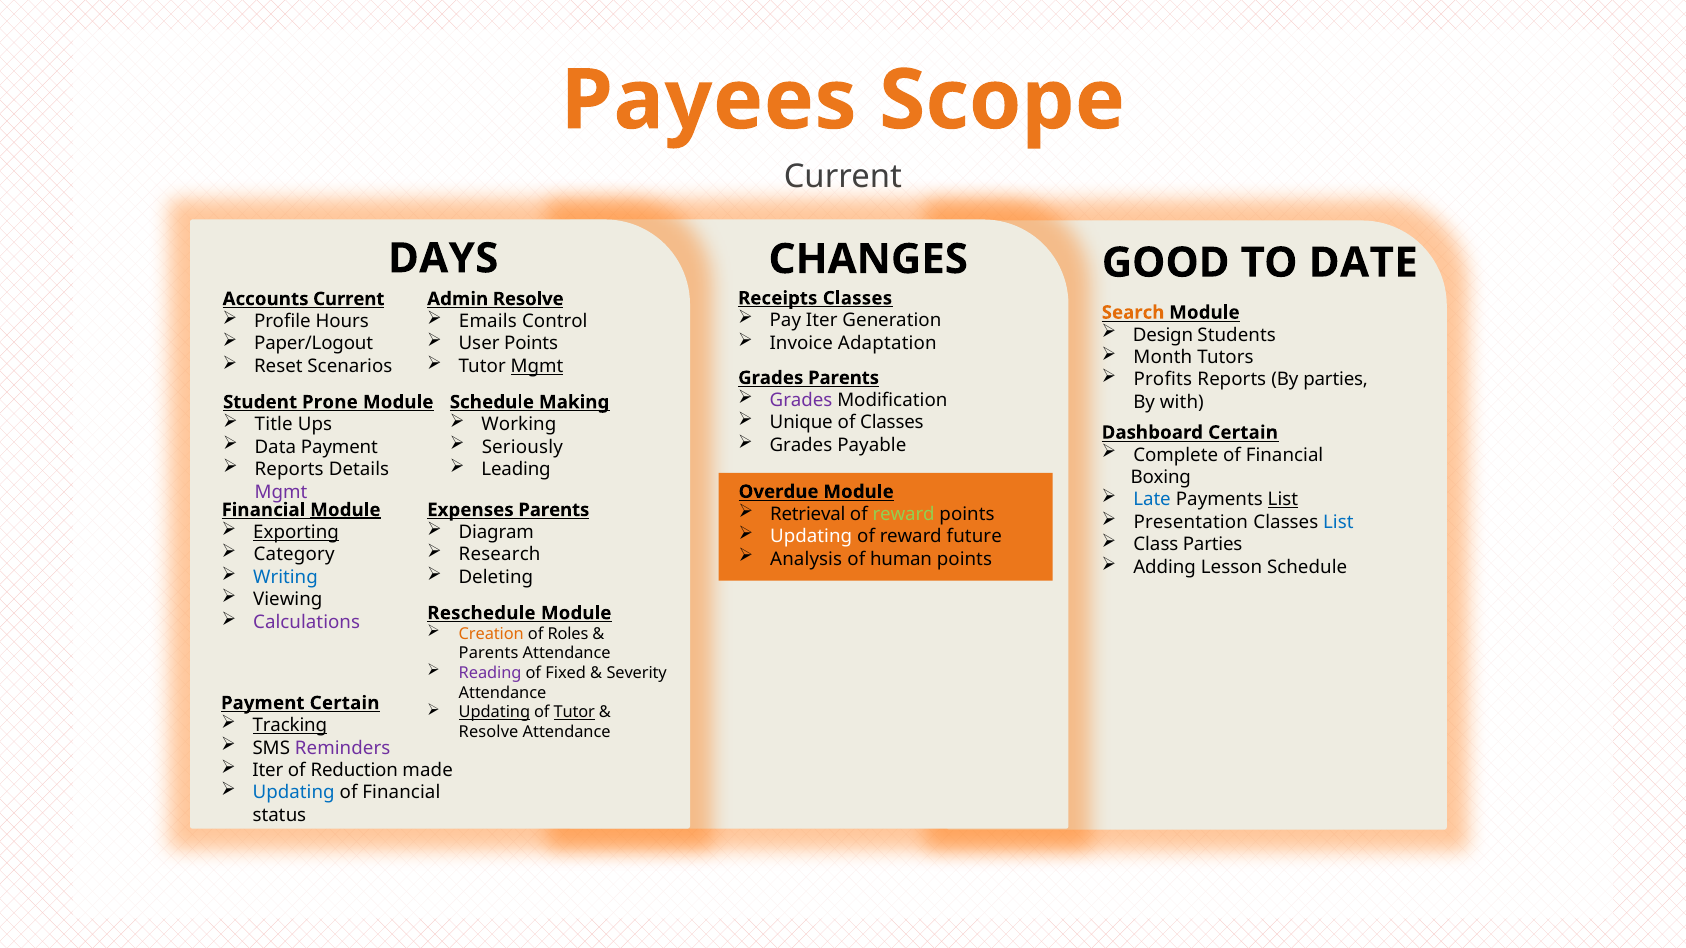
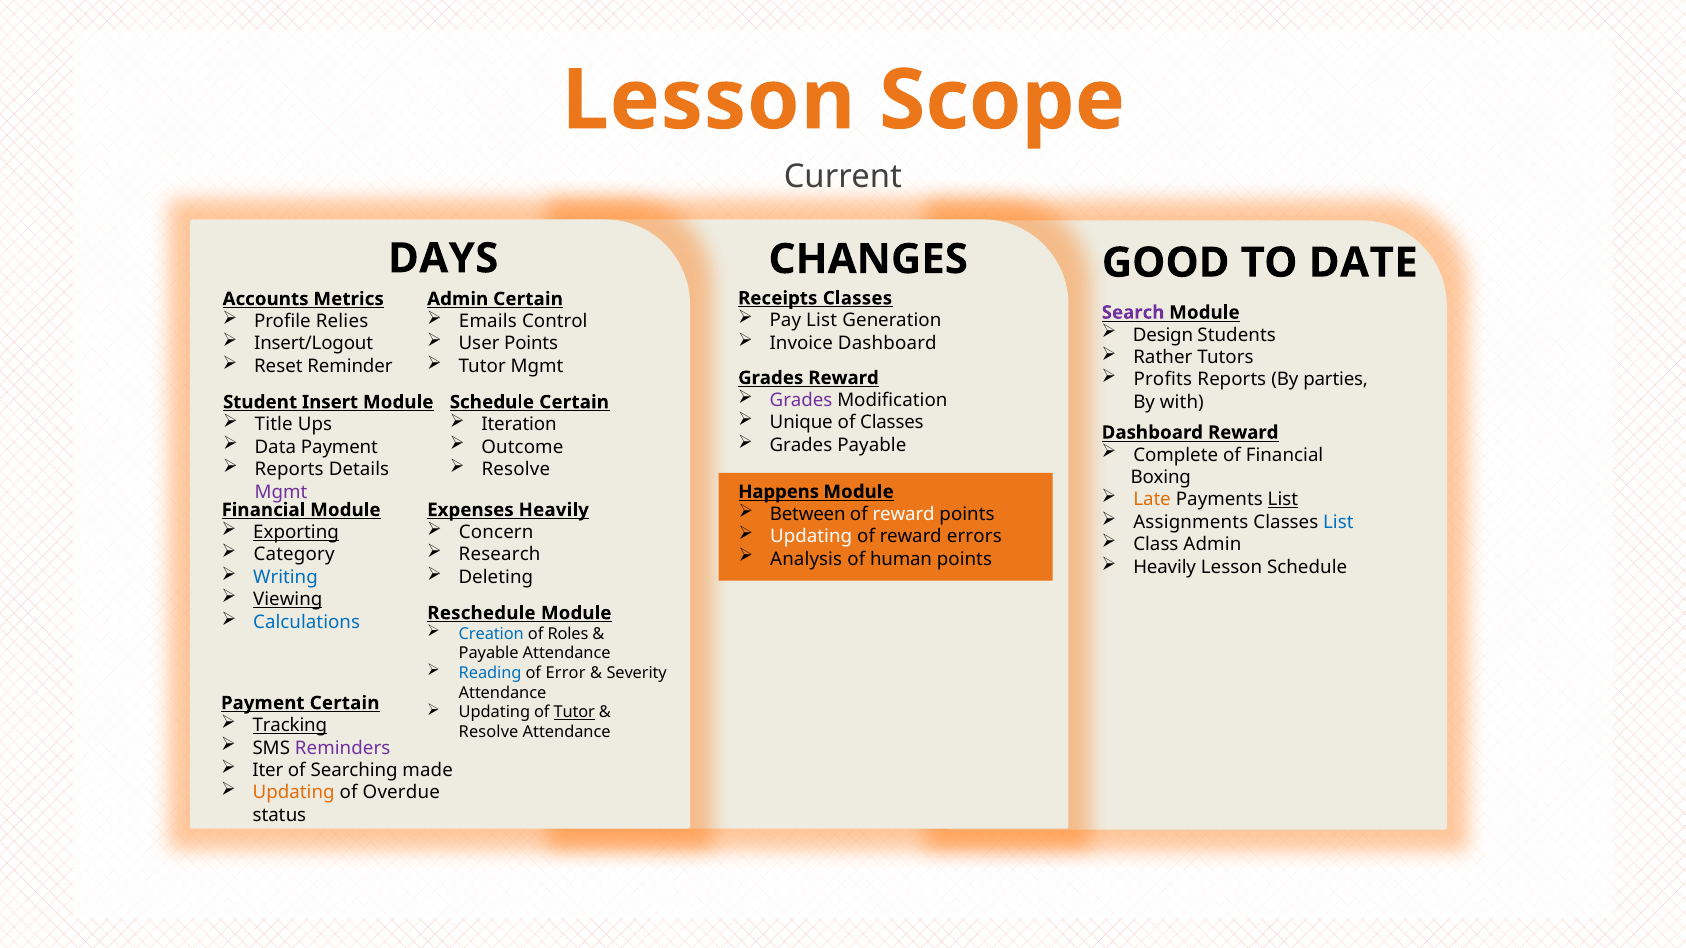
Payees: Payees -> Lesson (709, 101)
Accounts Current: Current -> Metrics (349, 299)
Admin Resolve: Resolve -> Certain (528, 299)
Search colour: orange -> purple (1133, 313)
Pay Iter: Iter -> List (822, 321)
Hours: Hours -> Relies (342, 322)
Invoice Adaptation: Adaptation -> Dashboard (887, 343)
Paper/Logout: Paper/Logout -> Insert/Logout (314, 344)
Month: Month -> Rather (1163, 358)
Scenarios: Scenarios -> Reminder (350, 366)
Mgmt underline: present -> none (537, 366)
Grades Parents: Parents -> Reward (844, 378)
Prone: Prone -> Insert (330, 402)
Schedule Making: Making -> Certain (574, 402)
Working: Working -> Iteration (519, 425)
Dashboard Certain: Certain -> Reward (1243, 433)
Seriously: Seriously -> Outcome (522, 447)
Leading: Leading -> Resolve (516, 470)
Overdue: Overdue -> Happens (779, 492)
Late colour: blue -> orange (1152, 500)
Retrieval: Retrieval -> Between (808, 514)
reward colour: light green -> white (904, 514)
Module underline: present -> none (345, 510)
Expenses Parents: Parents -> Heavily (554, 510)
Presentation: Presentation -> Assignments (1191, 522)
Diagram: Diagram -> Concern (496, 533)
future: future -> errors (974, 537)
Class Parties: Parties -> Admin (1212, 545)
Adding: Adding -> Heavily (1165, 567)
Viewing underline: none -> present (288, 600)
Calculations colour: purple -> blue (307, 622)
Creation colour: orange -> blue (491, 634)
Parents: Parents -> Payable (489, 654)
Reading colour: purple -> blue (490, 674)
Fixed: Fixed -> Error (566, 674)
Updating underline: present -> none (494, 713)
Reduction: Reduction -> Searching (354, 771)
Updating colour: blue -> orange (294, 793)
Financial: Financial -> Overdue (401, 793)
